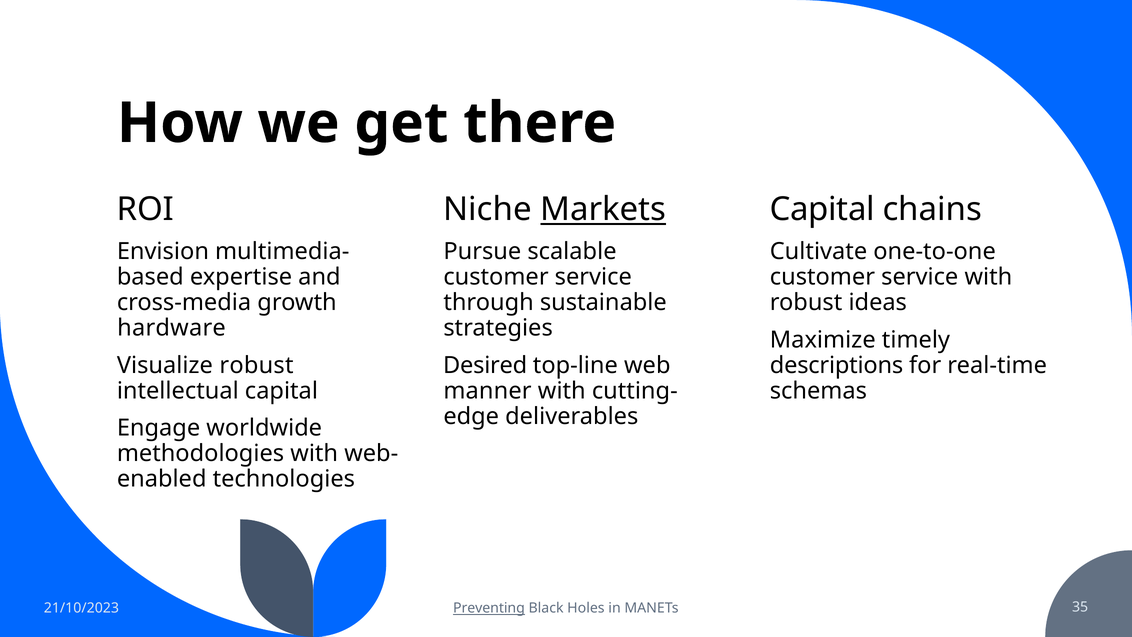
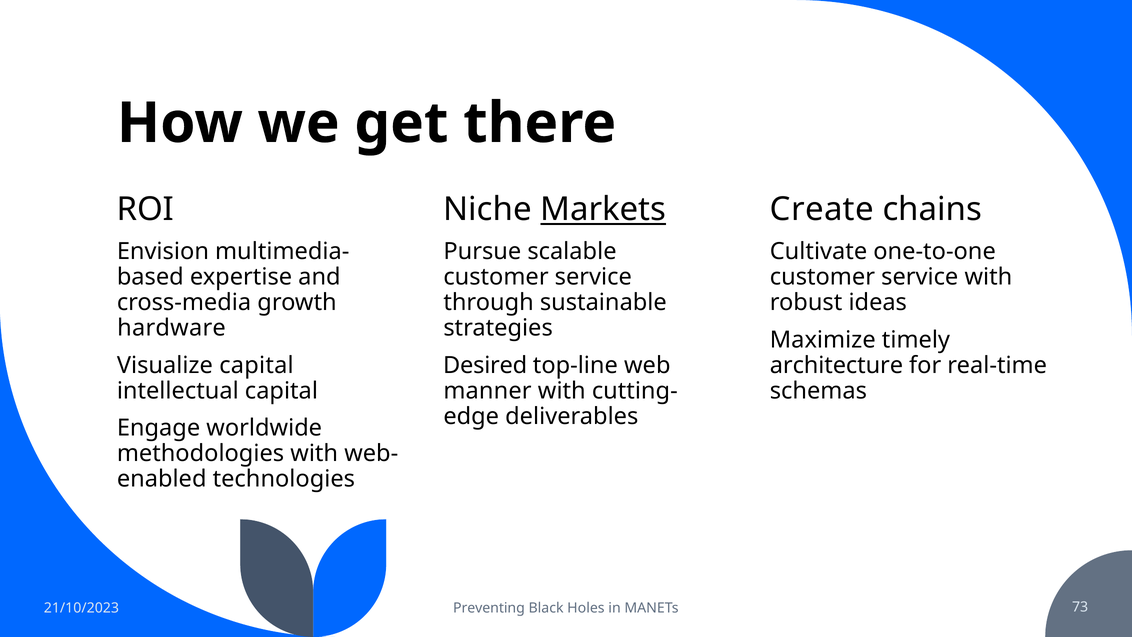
Capital: Capital -> Create (822, 209)
Visualize robust: robust -> capital (256, 365)
descriptions: descriptions -> architecture (836, 365)
Preventing underline: present -> none (489, 608)
35: 35 -> 73 (1080, 607)
